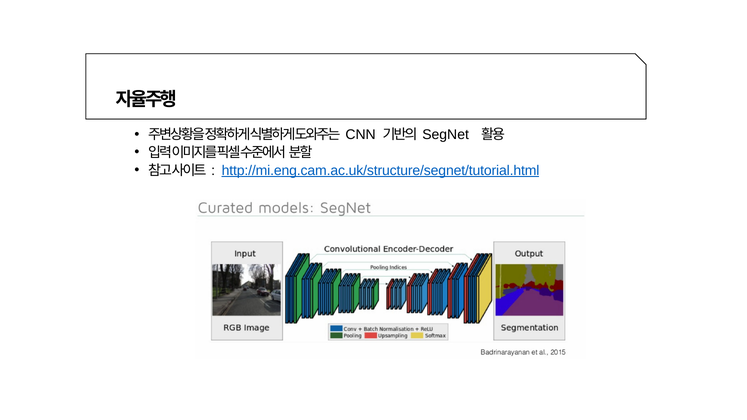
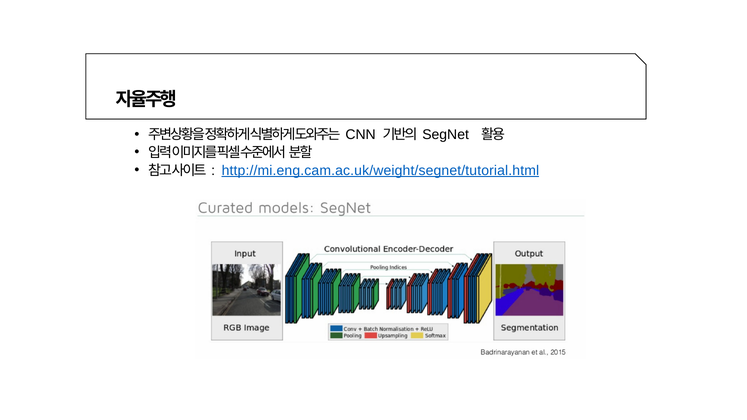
http://mi.eng.cam.ac.uk/structure/segnet/tutorial.html: http://mi.eng.cam.ac.uk/structure/segnet/tutorial.html -> http://mi.eng.cam.ac.uk/weight/segnet/tutorial.html (380, 171)
